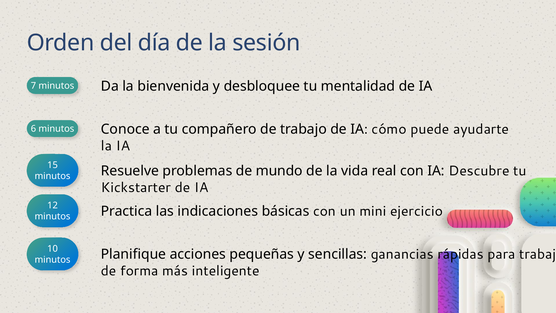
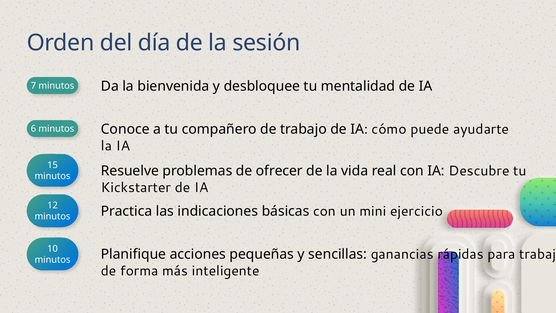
mundo: mundo -> ofrecer (279, 171)
